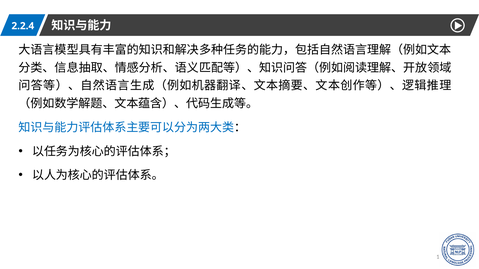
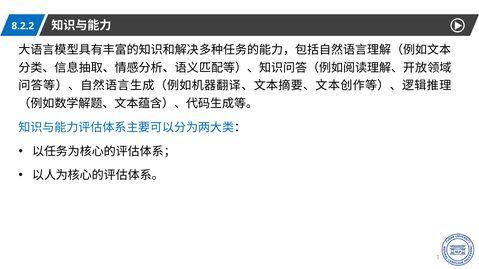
2.2.4: 2.2.4 -> 8.2.2 (23, 26)
